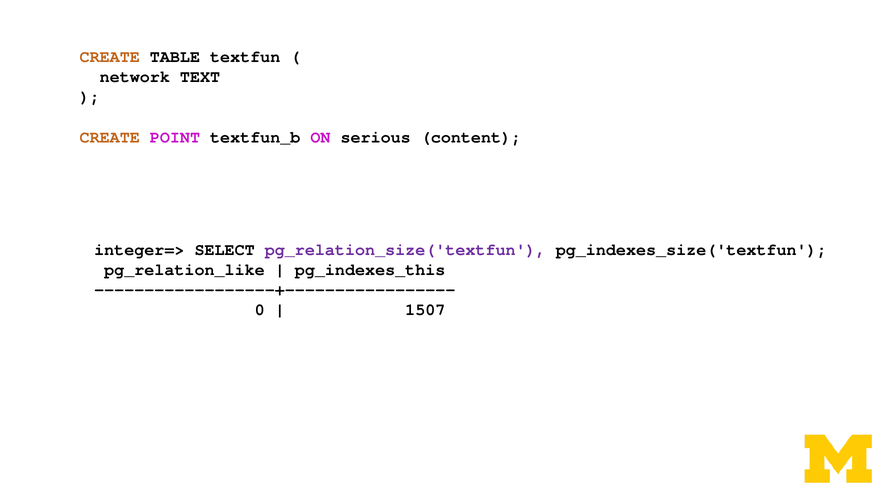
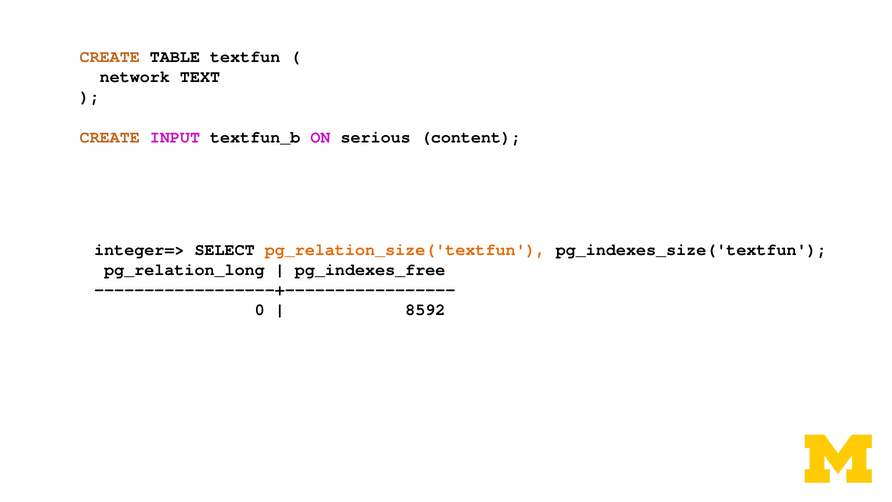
POINT: POINT -> INPUT (175, 137)
pg_relation_size('textfun colour: purple -> orange (405, 250)
pg_relation_like: pg_relation_like -> pg_relation_long (184, 270)
pg_indexes_this: pg_indexes_this -> pg_indexes_free (370, 270)
1507: 1507 -> 8592 (425, 310)
